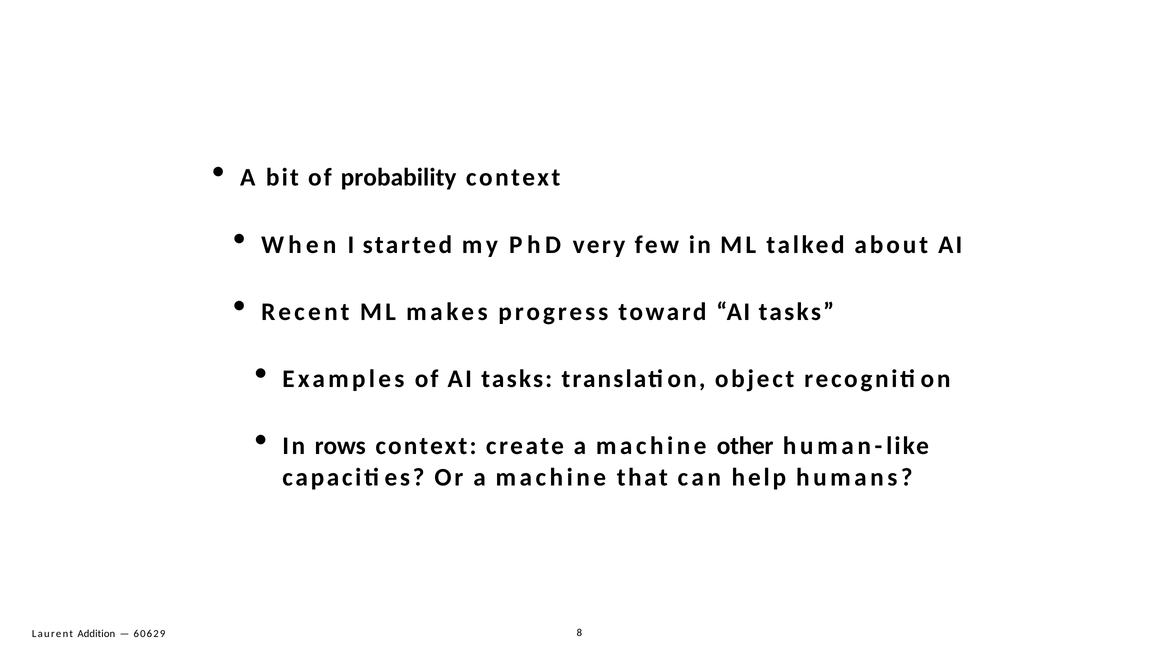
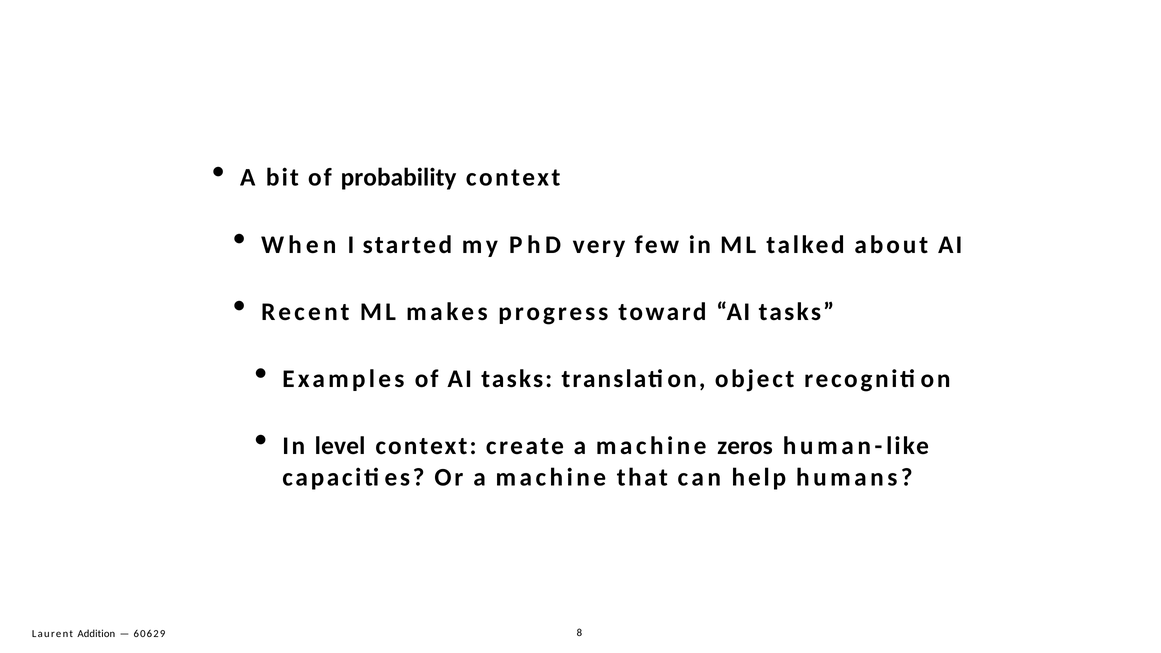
rows: rows -> level (340, 446)
other: other -> zeros (745, 446)
